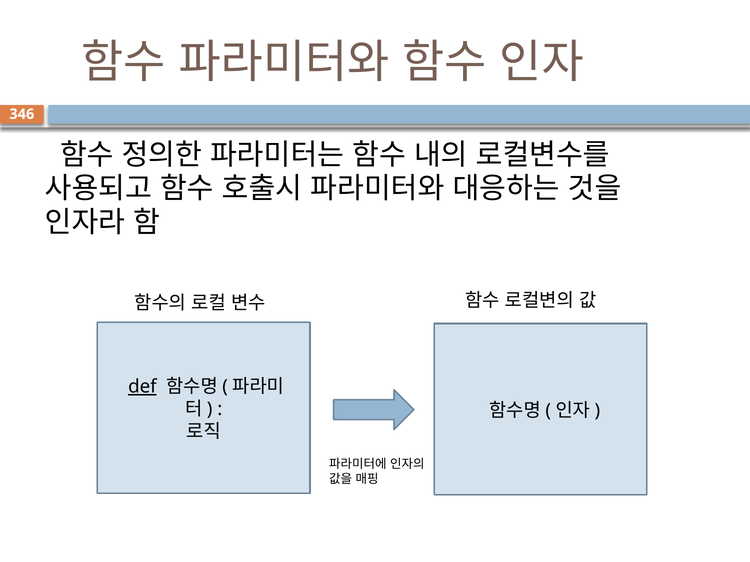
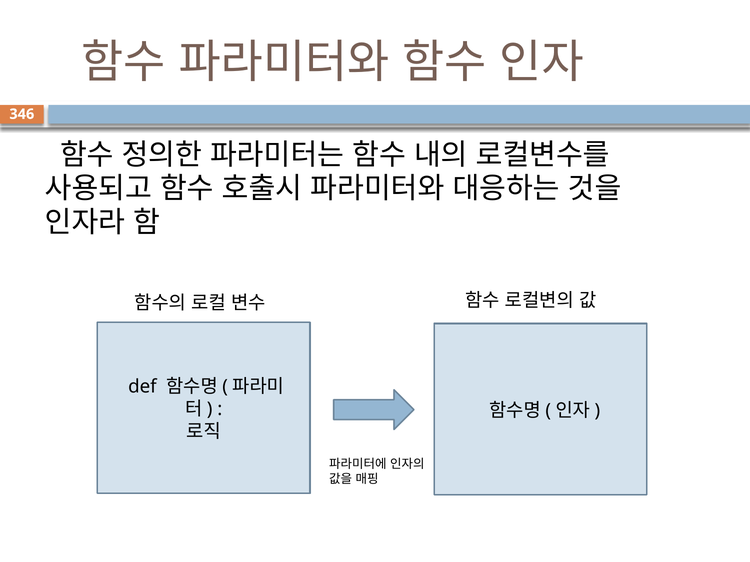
def underline: present -> none (142, 387)
